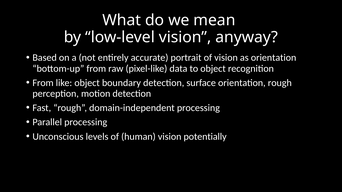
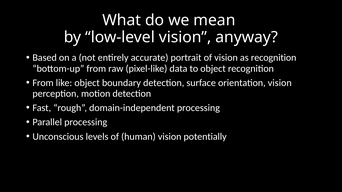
as orientation: orientation -> recognition (274, 58)
orientation rough: rough -> vision (280, 83)
